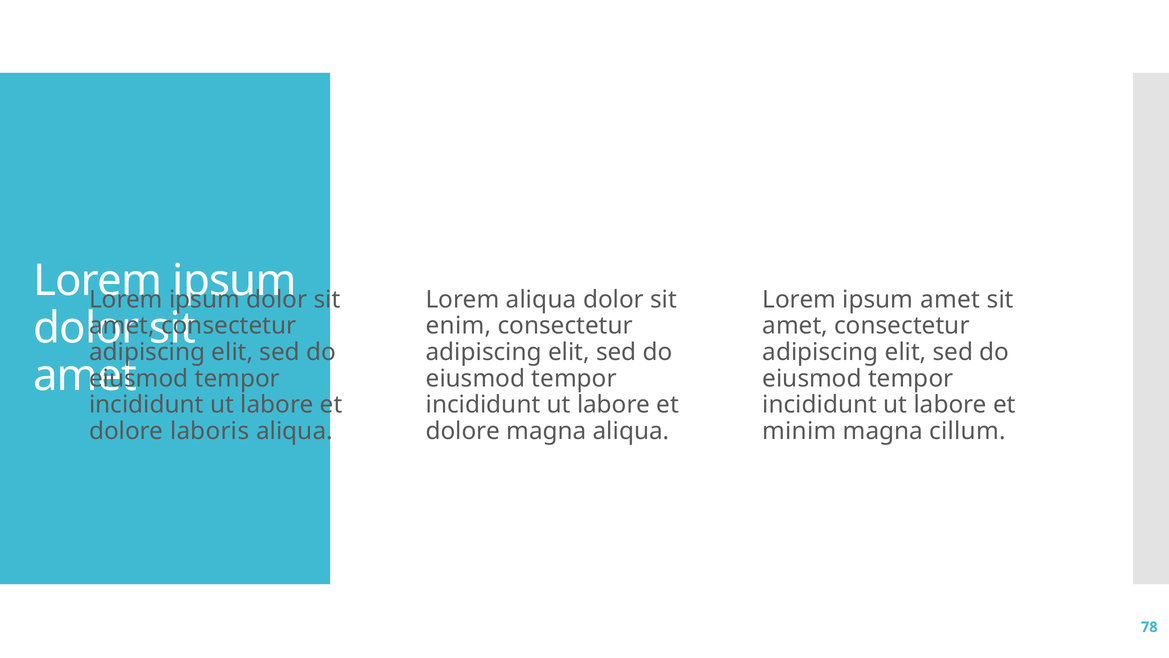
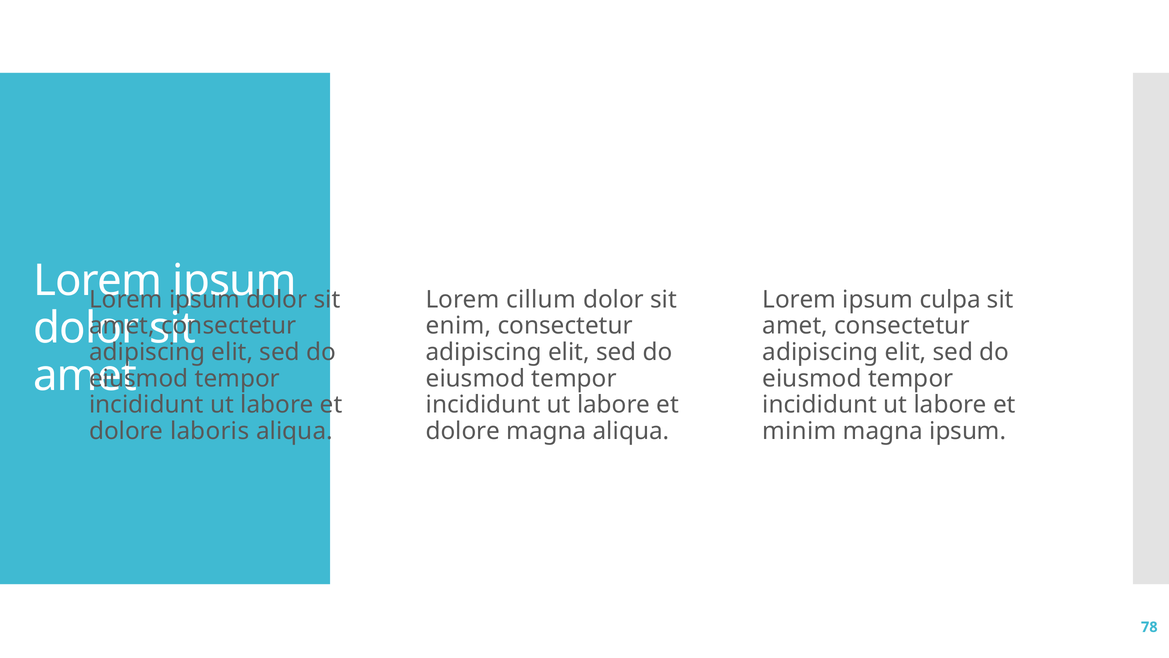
Lorem aliqua: aliqua -> cillum (541, 299)
ipsum amet: amet -> culpa (950, 299)
magna cillum: cillum -> ipsum (968, 431)
